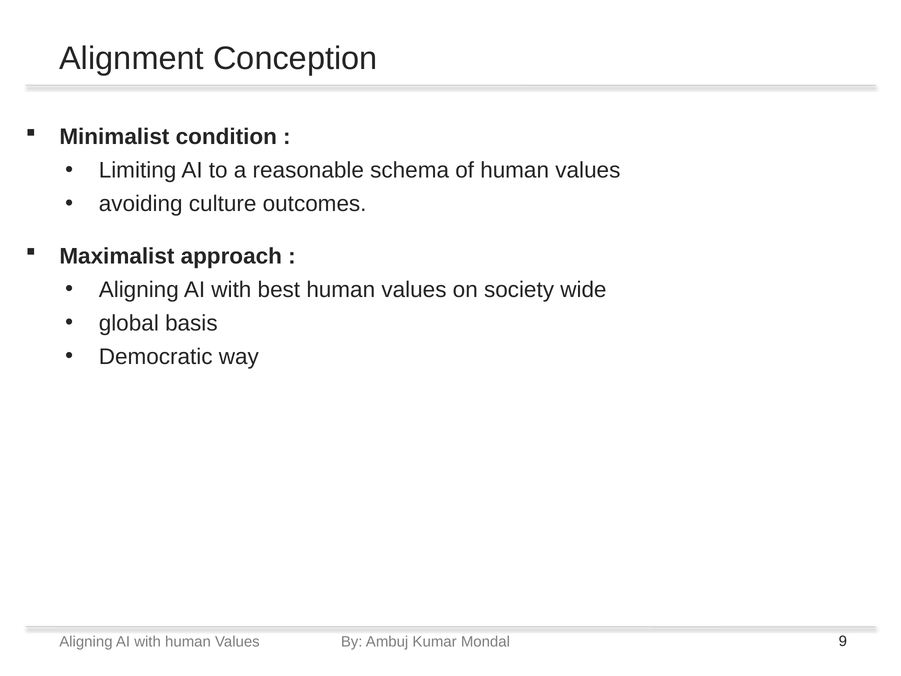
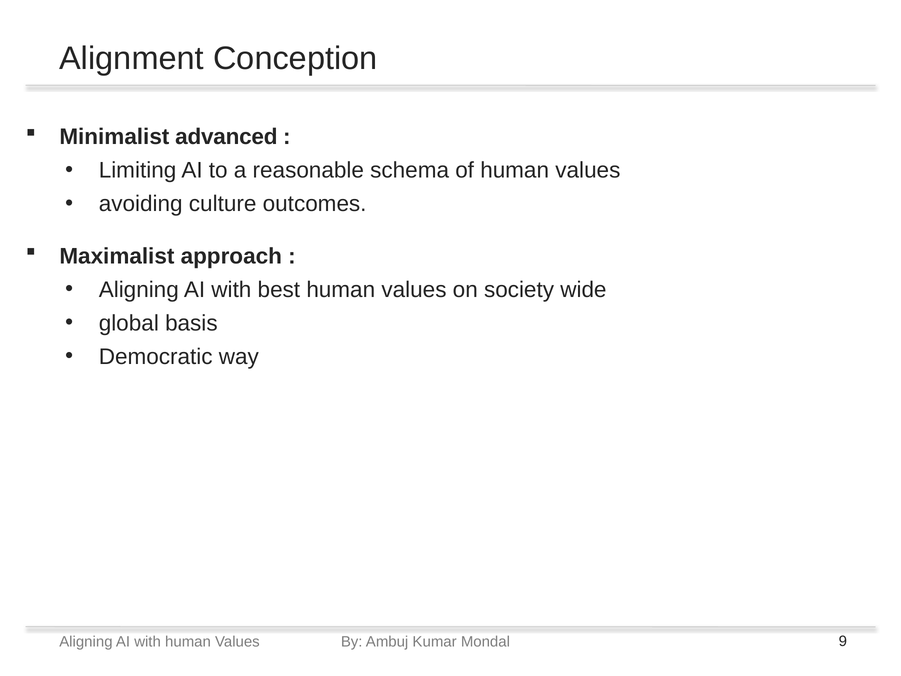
condition: condition -> advanced (226, 137)
